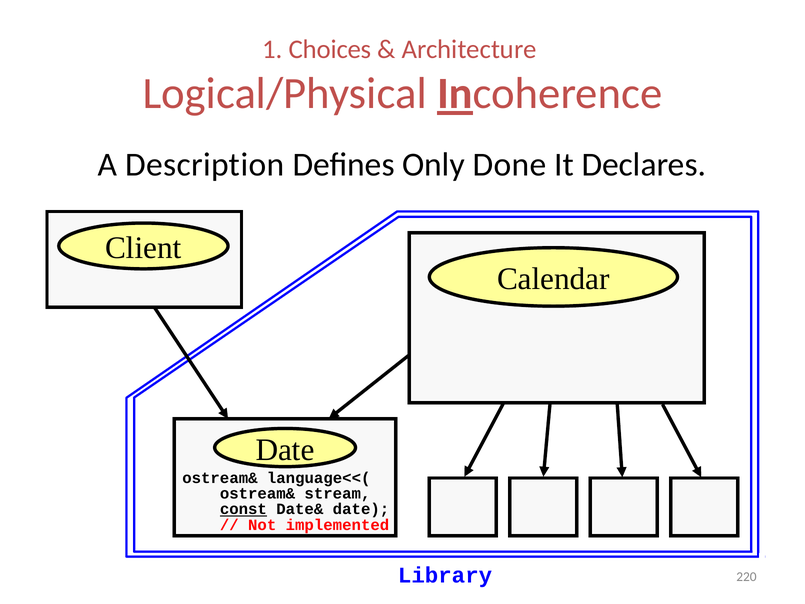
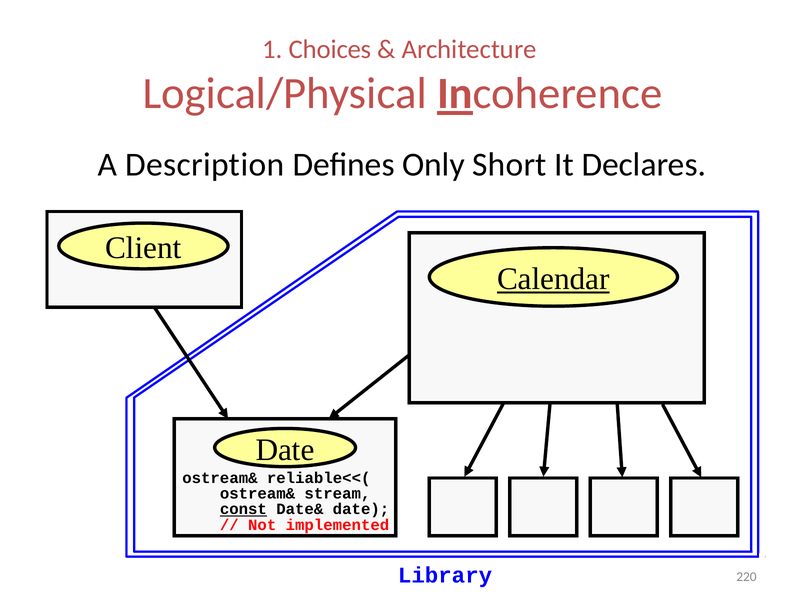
Done: Done -> Short (509, 164)
Calendar underline: none -> present (553, 279)
language<<(: language<<( -> reliable<<( (319, 478)
